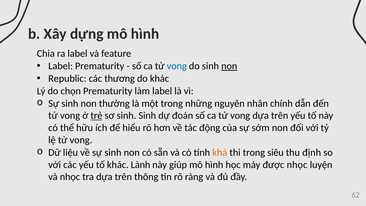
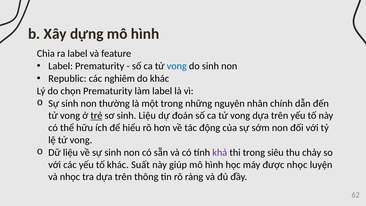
non underline: present -> none (229, 66)
thương: thương -> nghiêm (120, 78)
sinh Sinh: Sinh -> Liệu (147, 116)
khả colour: orange -> purple (220, 152)
định: định -> chảy (312, 152)
Lành: Lành -> Suất (140, 165)
